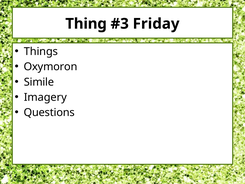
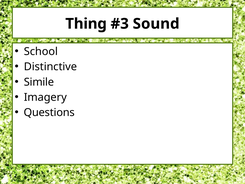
Friday: Friday -> Sound (156, 24)
Things: Things -> School (41, 51)
Oxymoron: Oxymoron -> Distinctive (50, 67)
